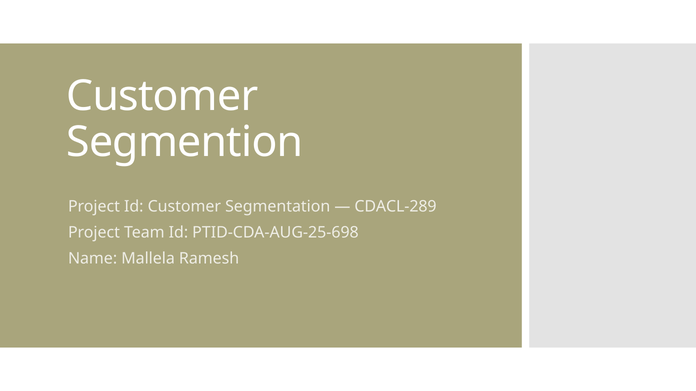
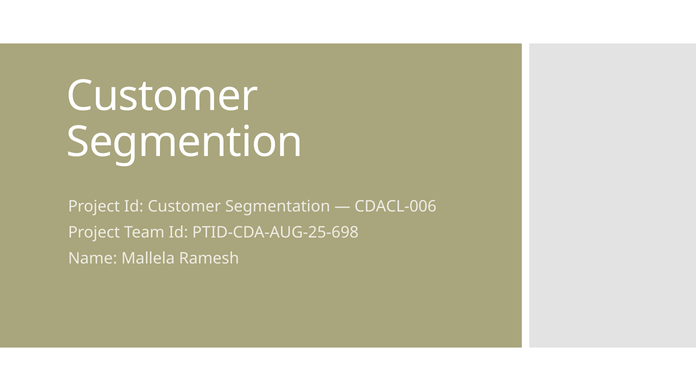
CDACL-289: CDACL-289 -> CDACL-006 (396, 207)
